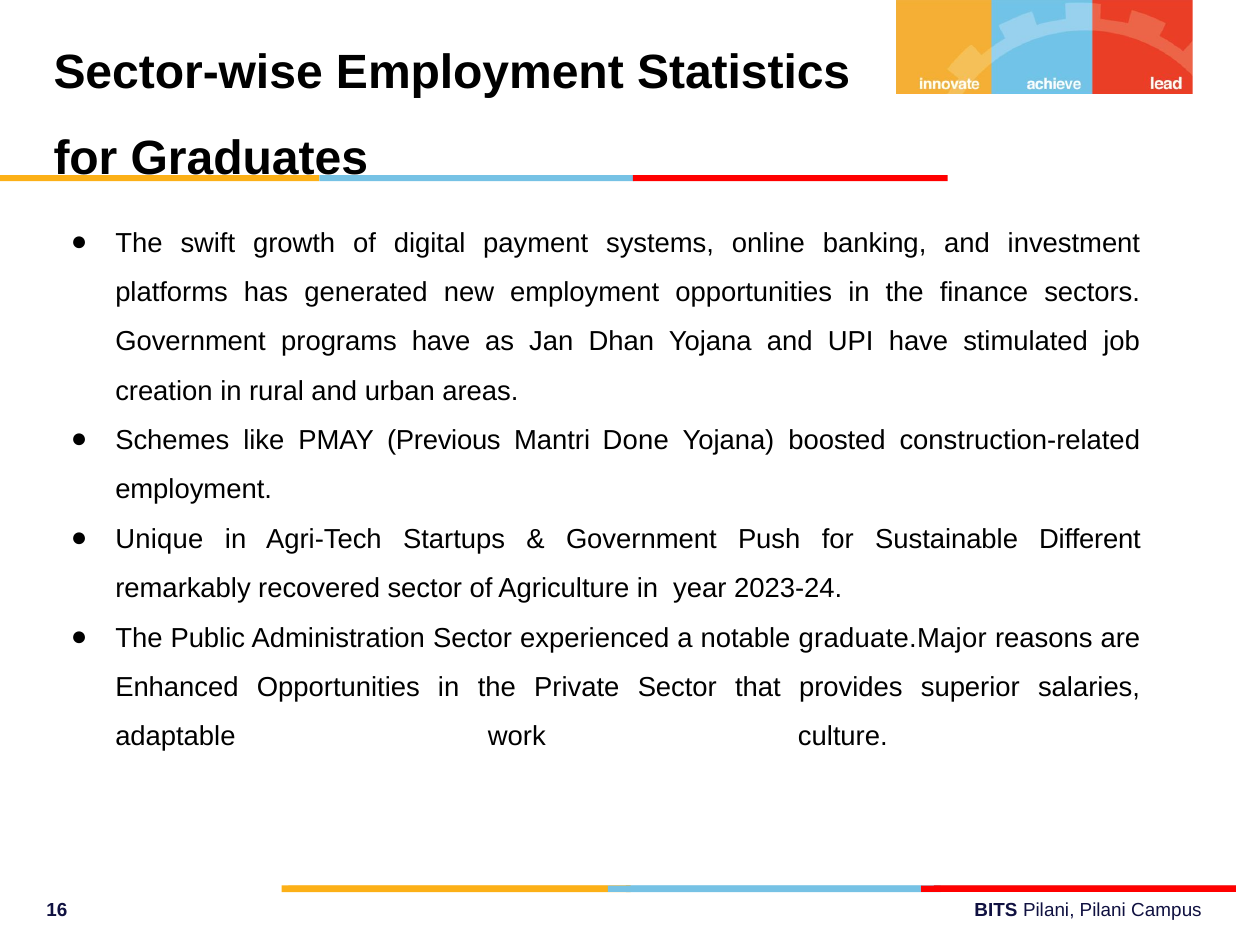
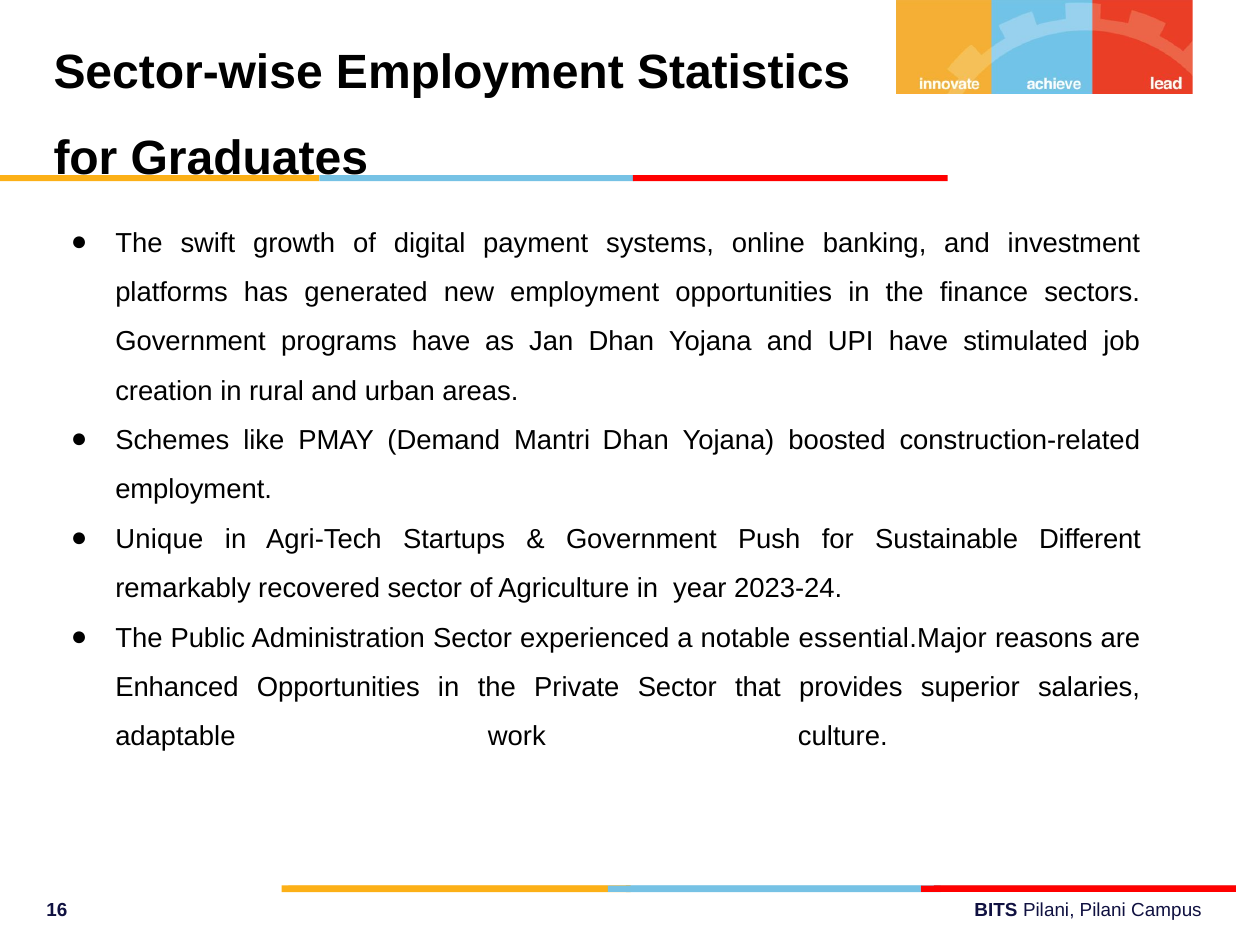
Previous: Previous -> Demand (444, 441)
Mantri Done: Done -> Dhan (636, 441)
graduate.Major: graduate.Major -> essential.Major (893, 638)
